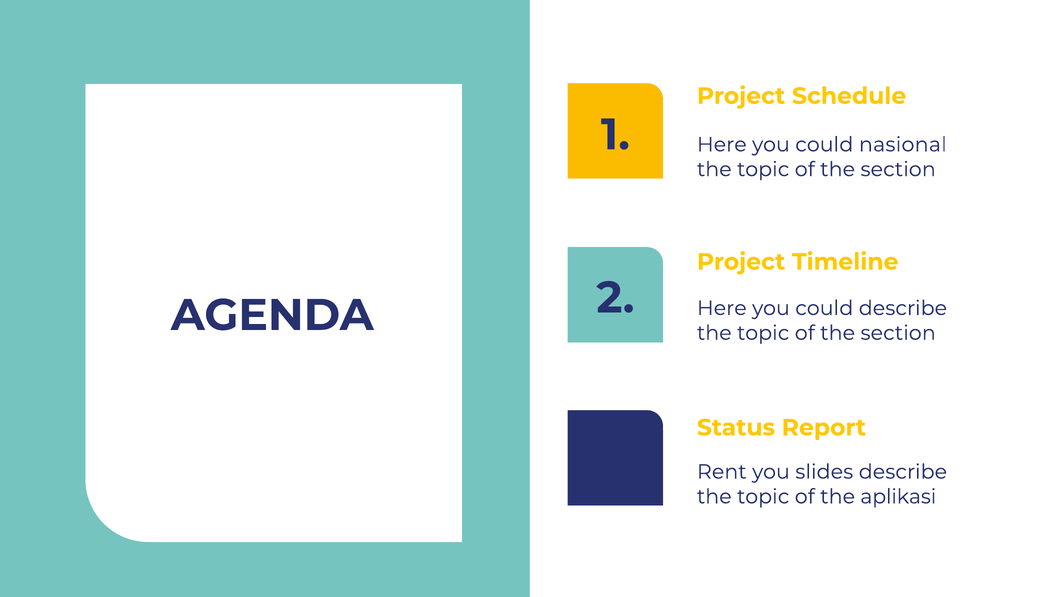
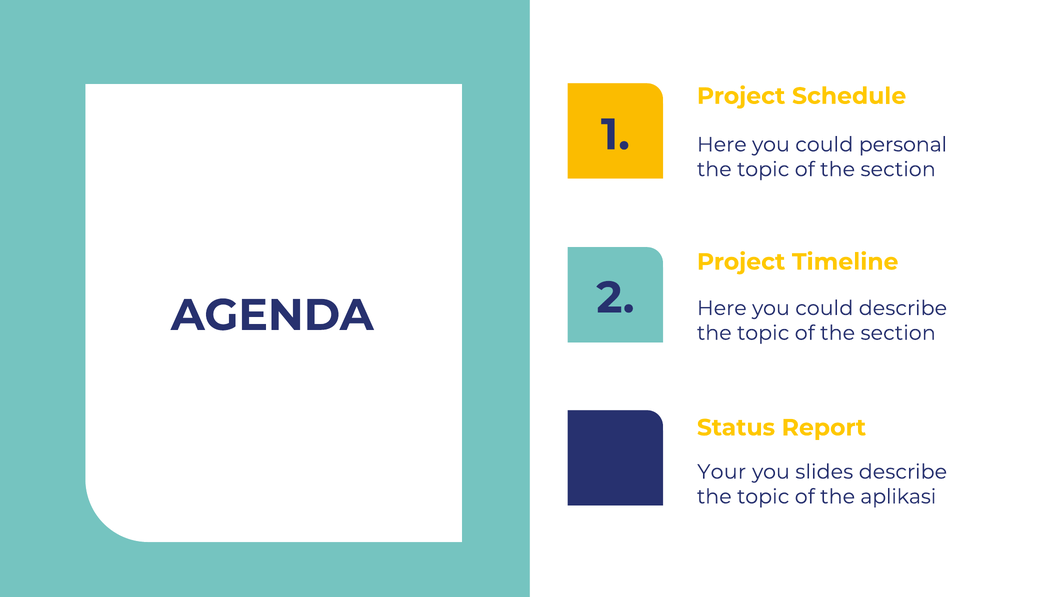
nasional: nasional -> personal (903, 145)
Rent: Rent -> Your (722, 472)
